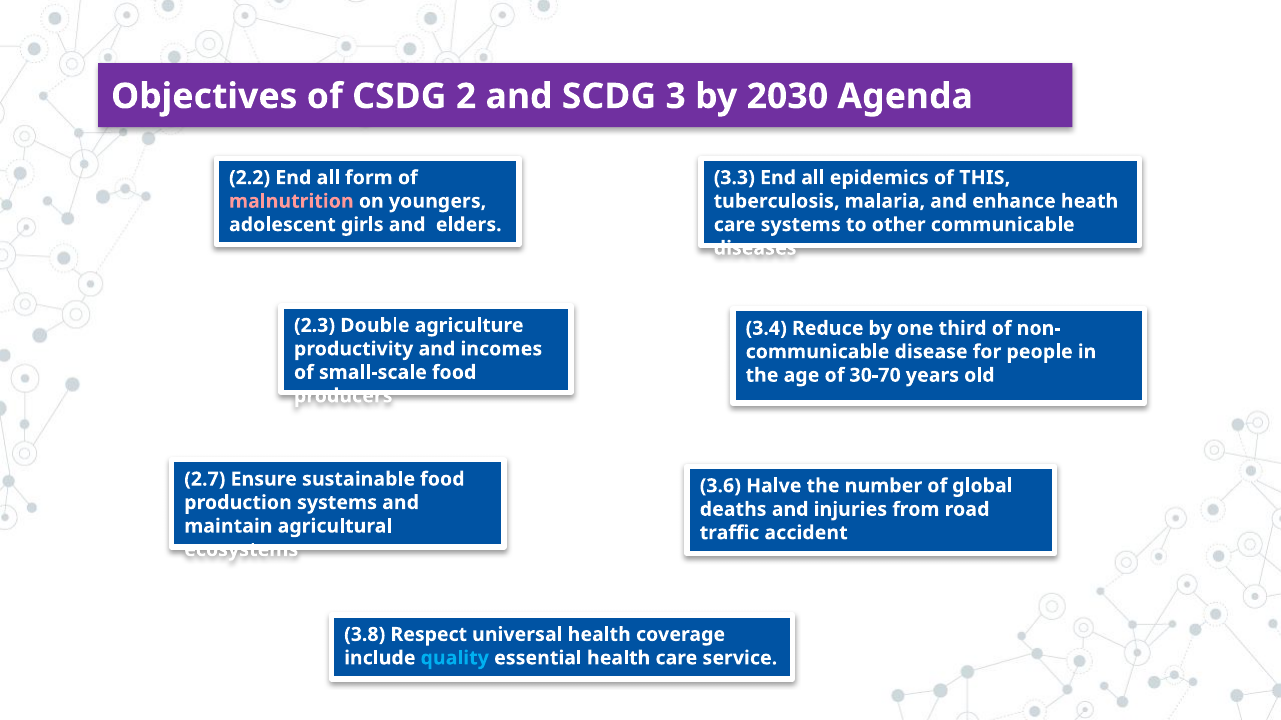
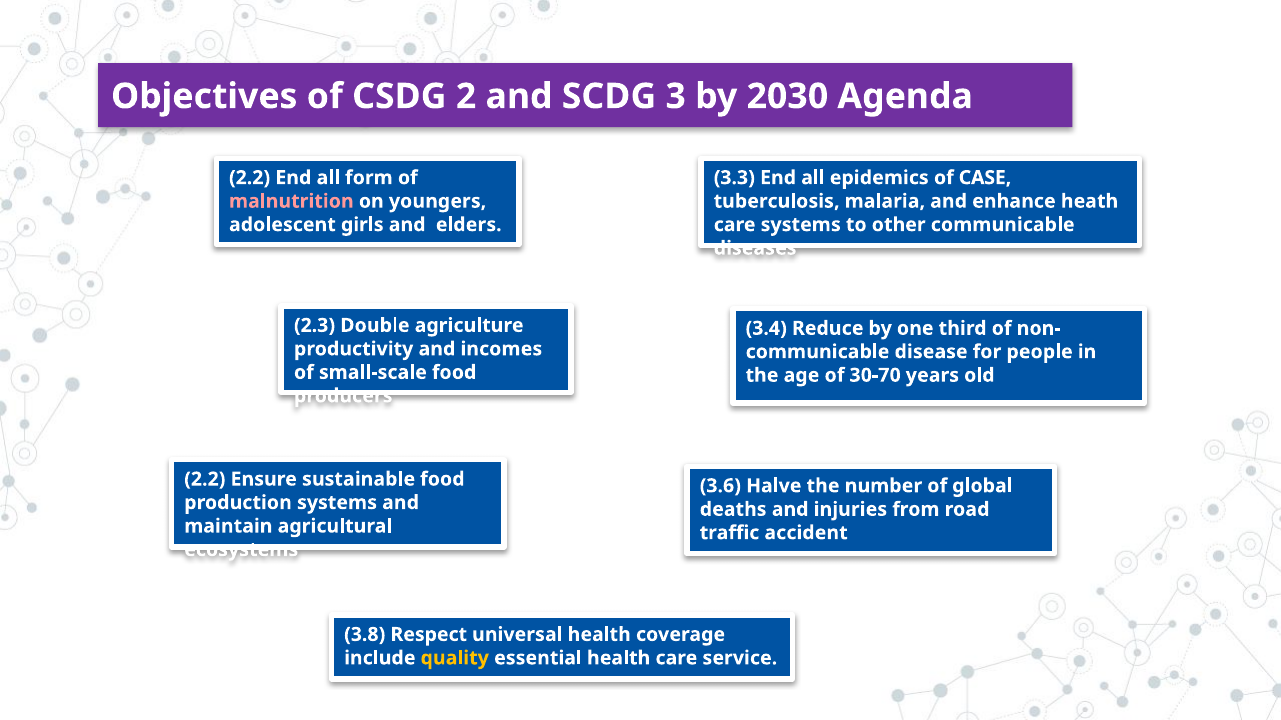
THIS: THIS -> CASE (985, 178)
2.7: 2.7 -> 2.2 (205, 480)
quality colour: light blue -> yellow (455, 659)
